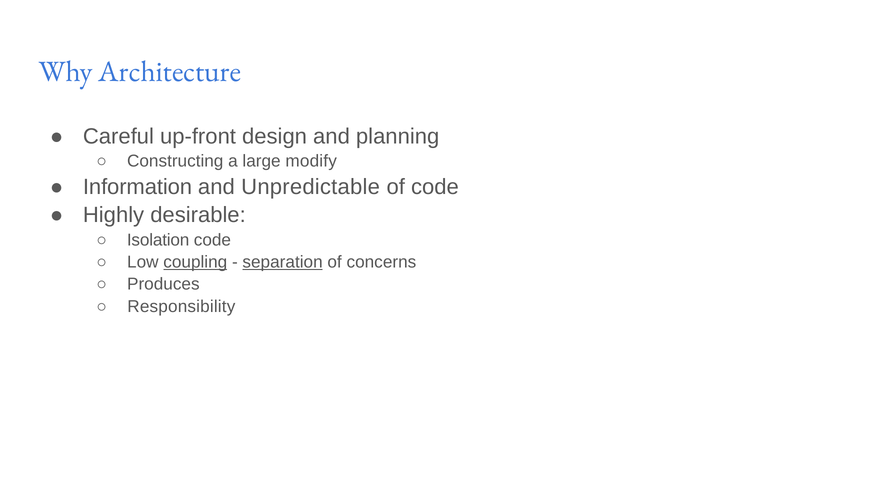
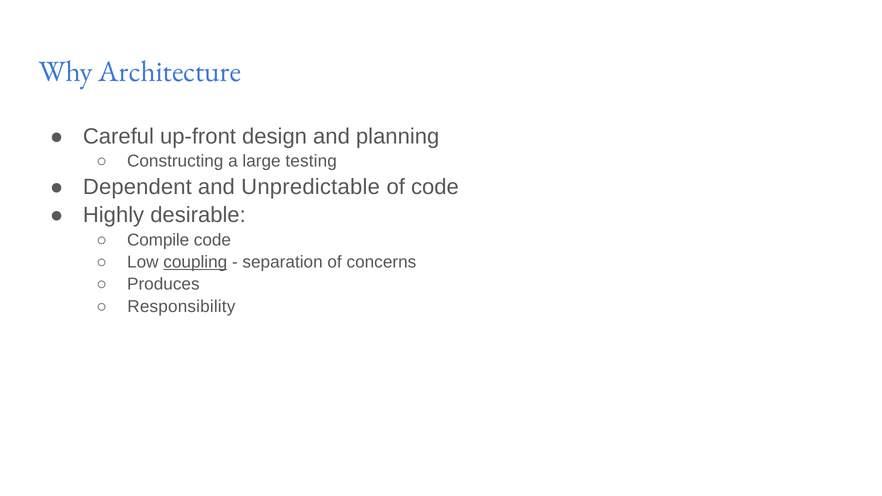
modify: modify -> testing (311, 161)
Information: Information -> Dependent (137, 187)
Isolation: Isolation -> Compile (158, 240)
separation underline: present -> none (283, 262)
